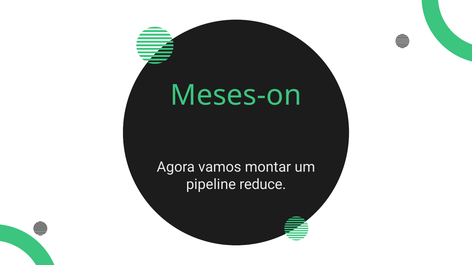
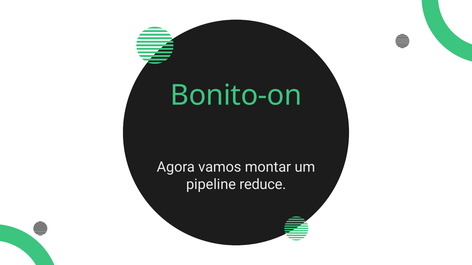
Meses-on: Meses-on -> Bonito-on (236, 96)
